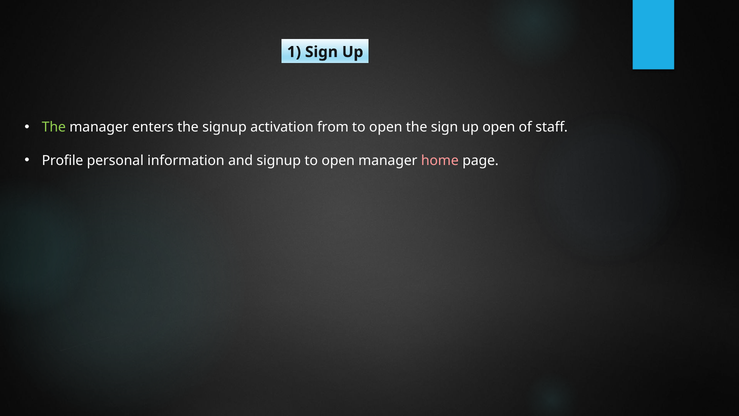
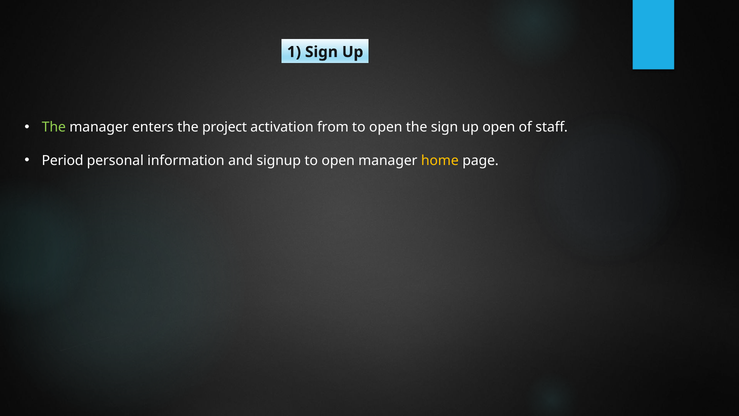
the signup: signup -> project (225, 127)
Profile: Profile -> Period (63, 160)
home colour: pink -> yellow (440, 160)
